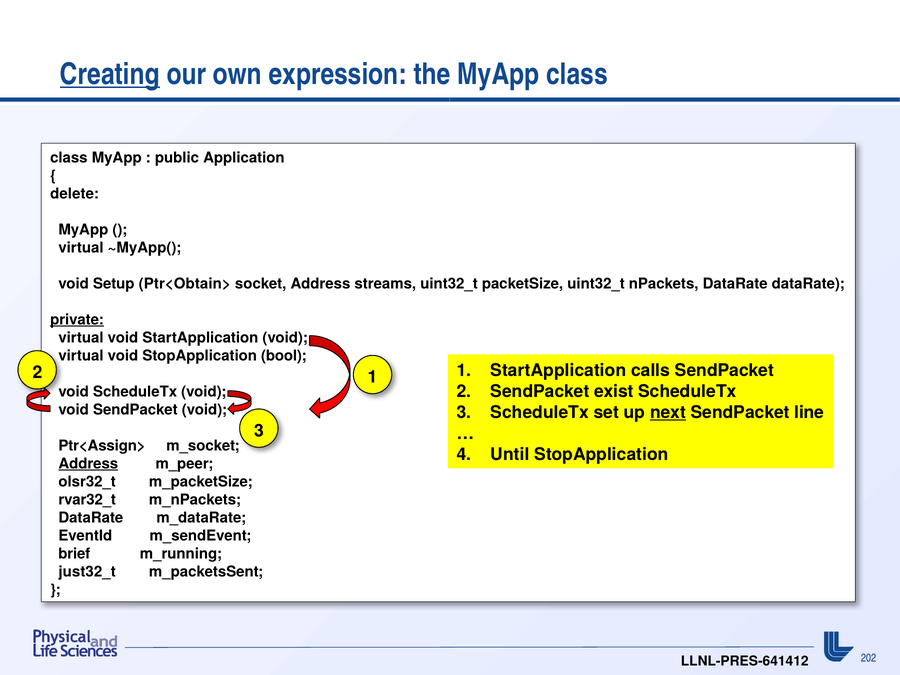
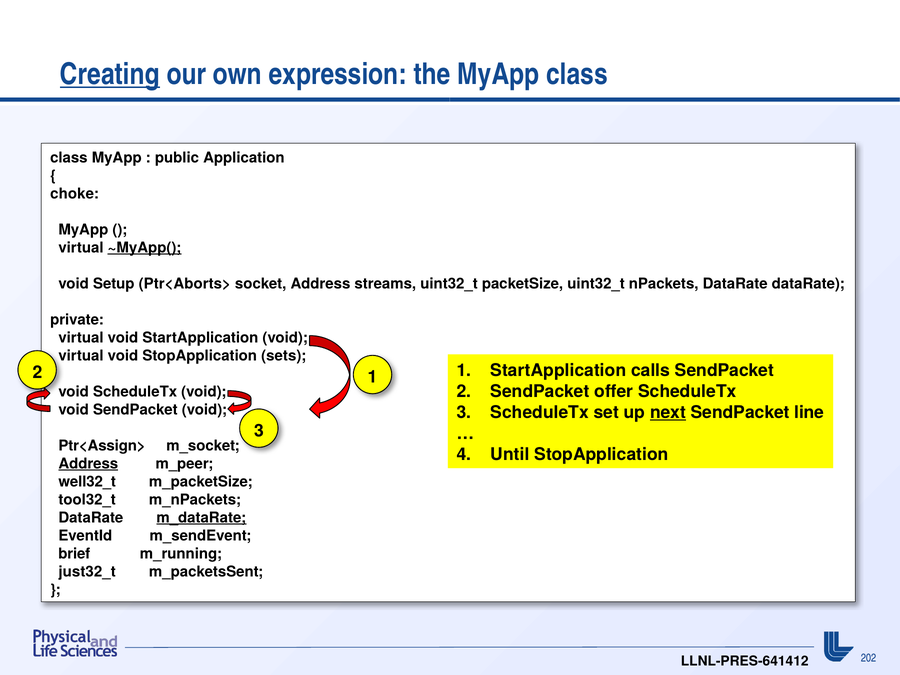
delete: delete -> choke (75, 194)
~MyApp( underline: none -> present (145, 248)
Ptr<Obtain>: Ptr<Obtain> -> Ptr<Aborts> (185, 284)
private underline: present -> none (77, 320)
bool: bool -> sets (284, 356)
exist: exist -> offer (614, 392)
olsr32_t: olsr32_t -> well32_t (87, 482)
rvar32_t: rvar32_t -> tool32_t (87, 500)
m_dataRate underline: none -> present (201, 518)
